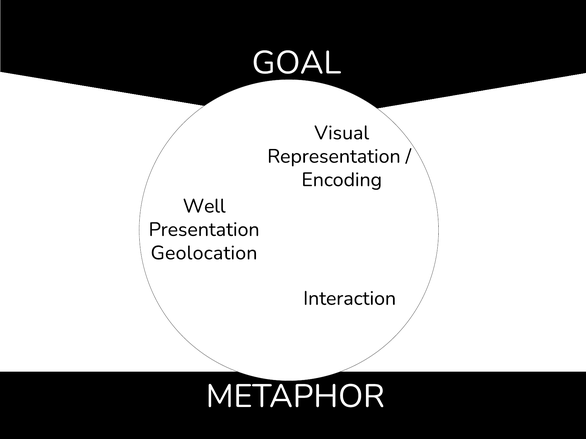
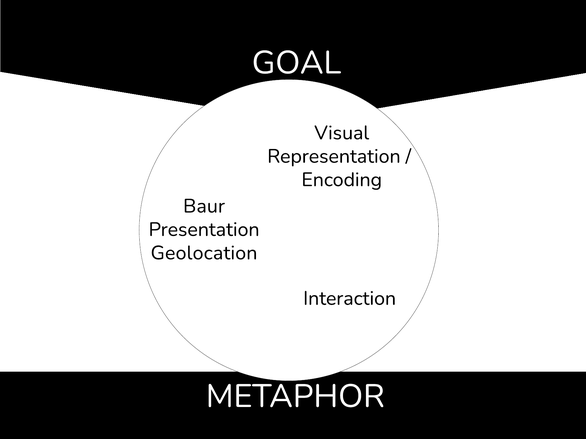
Well: Well -> Baur (204, 206)
